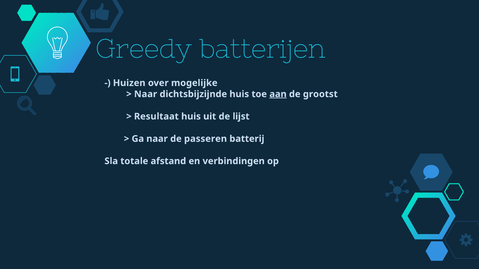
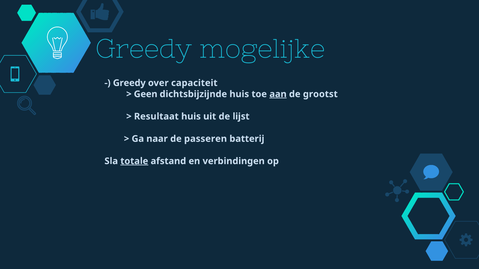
batterijen: batterijen -> mogelijke (262, 49)
Huizen: Huizen -> Greedy (129, 83)
mogelijke: mogelijke -> capaciteit (194, 83)
Naar: Naar -> Geen (146, 94)
totale underline: none -> present (134, 161)
